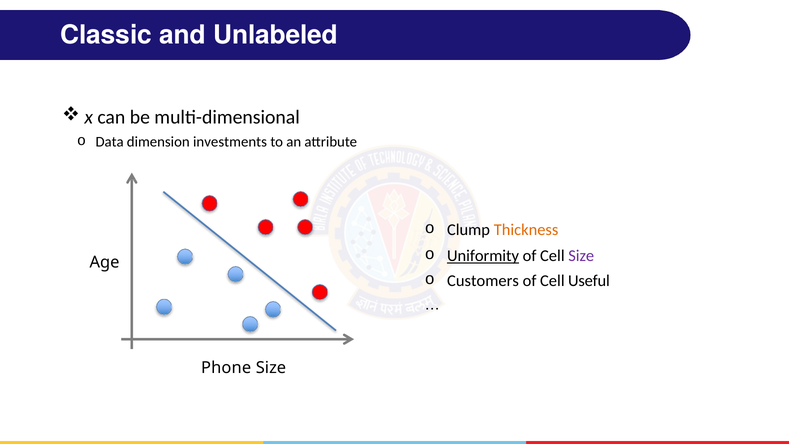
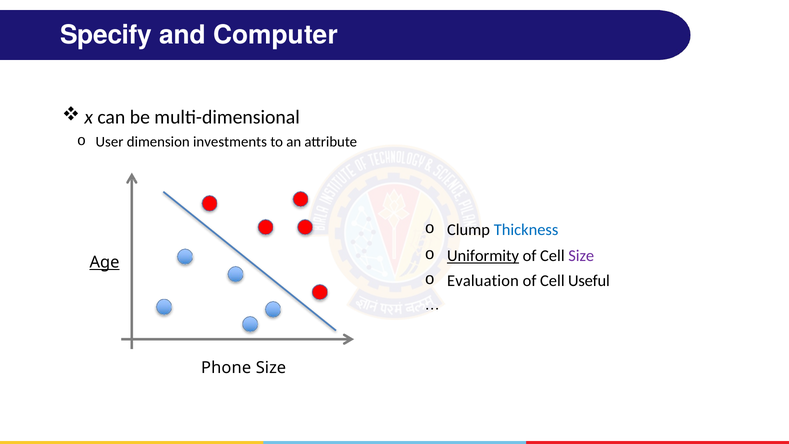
Classic: Classic -> Specify (106, 35)
Unlabeled: Unlabeled -> Computer (275, 35)
Data: Data -> User (110, 142)
Thickness colour: orange -> blue (526, 230)
Age underline: none -> present (105, 262)
Customers: Customers -> Evaluation (483, 281)
